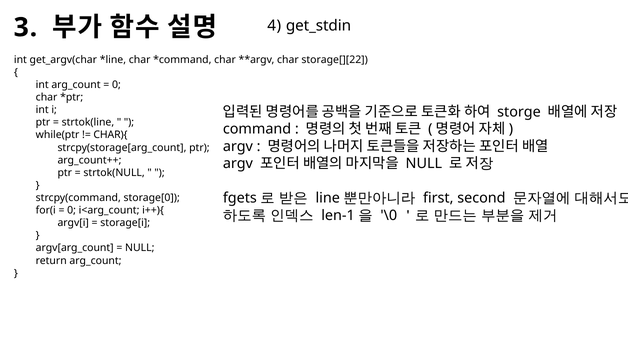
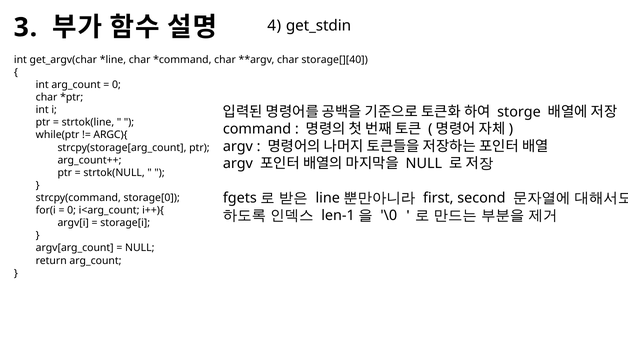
storage[][22: storage[][22 -> storage[][40 (335, 60)
CHAR){: CHAR){ -> ARGC){ (111, 135)
